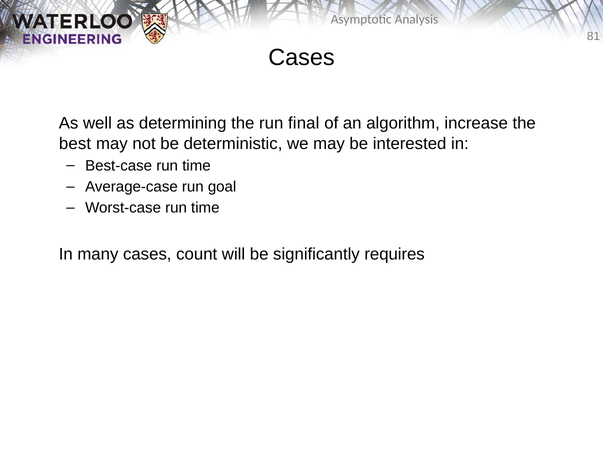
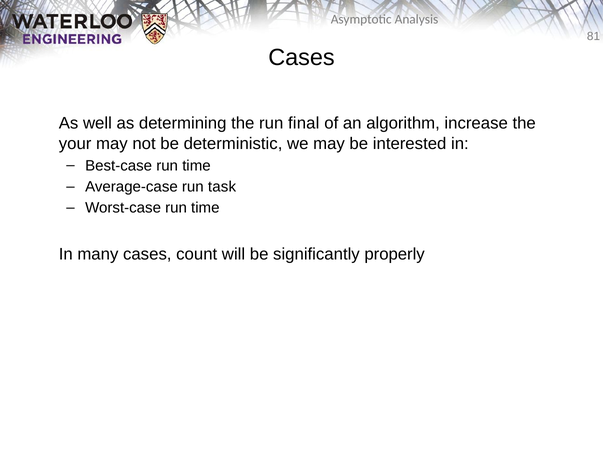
best: best -> your (75, 144)
goal: goal -> task (222, 187)
requires: requires -> properly (395, 254)
